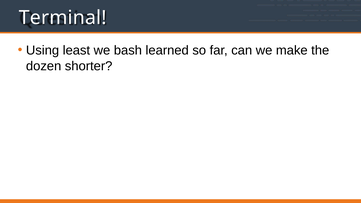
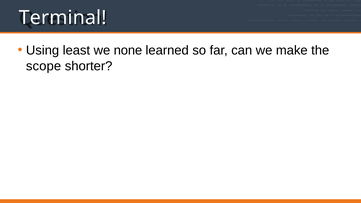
bash: bash -> none (128, 50)
dozen: dozen -> scope (44, 66)
